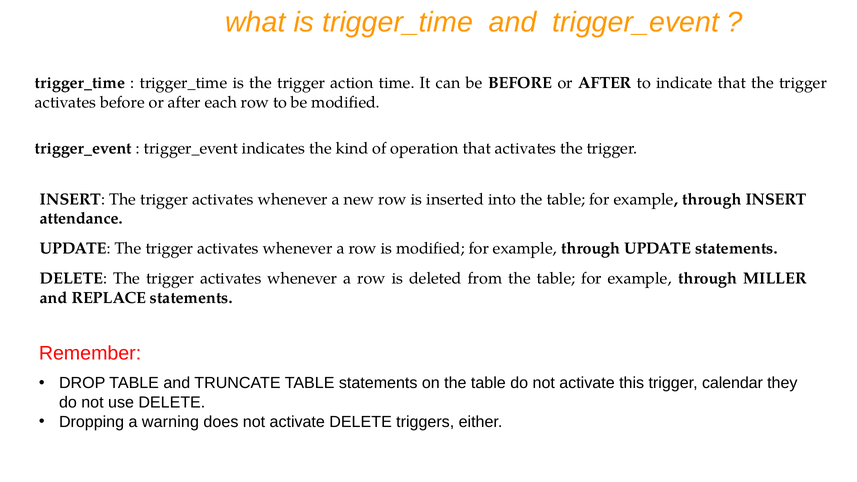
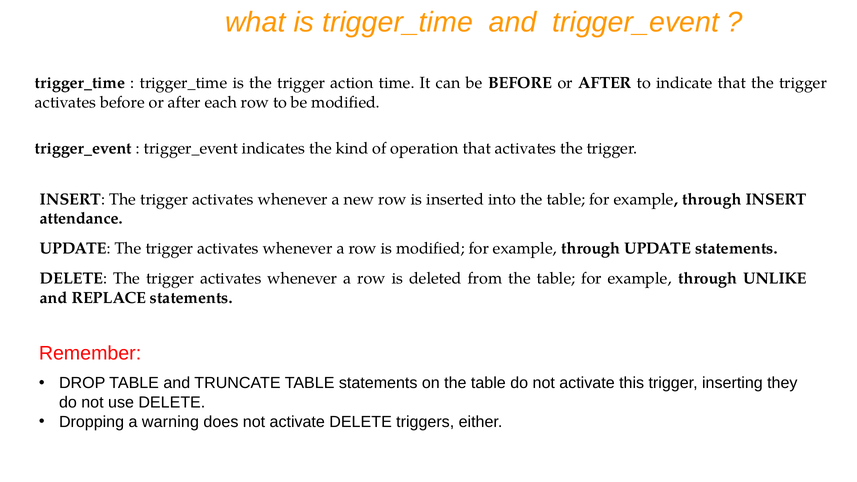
MILLER: MILLER -> UNLIKE (775, 279)
calendar: calendar -> inserting (732, 383)
